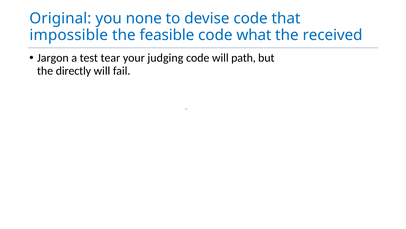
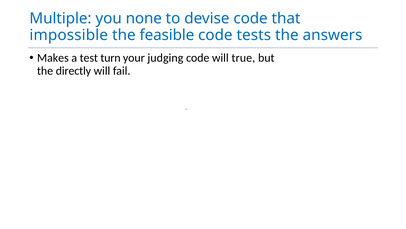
Original: Original -> Multiple (60, 18)
what: what -> tests (254, 35)
received: received -> answers (332, 35)
Jargon: Jargon -> Makes (53, 58)
tear: tear -> turn (111, 58)
path: path -> true (243, 58)
